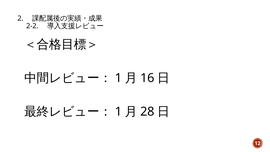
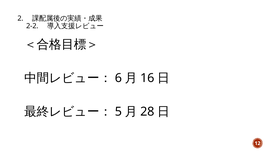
1: 1 -> 6 (118, 78)
1: 1 -> 5 (118, 111)
